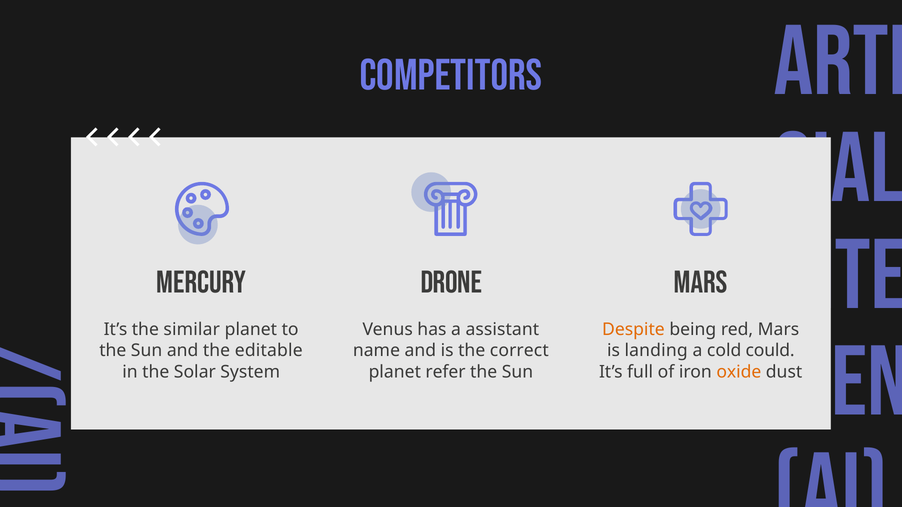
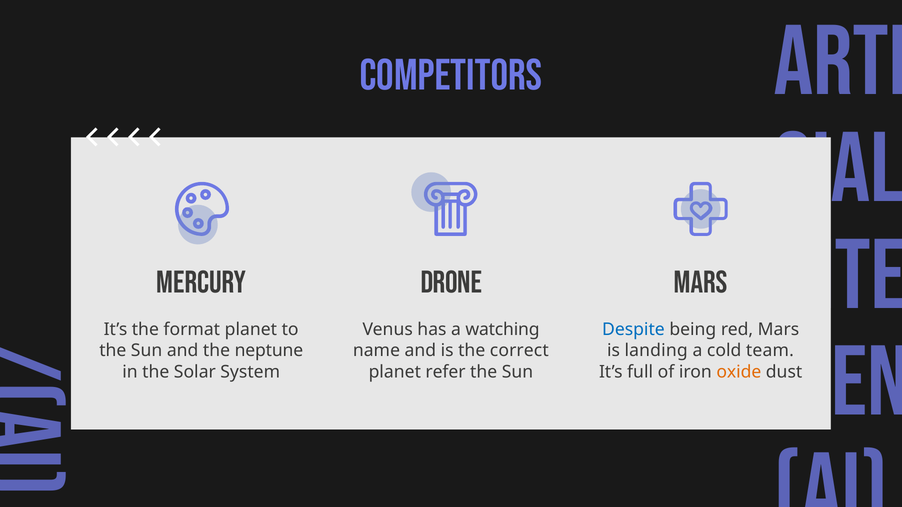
similar: similar -> format (192, 330)
assistant: assistant -> watching (502, 330)
Despite colour: orange -> blue (633, 330)
editable: editable -> neptune (269, 351)
could: could -> team (770, 351)
